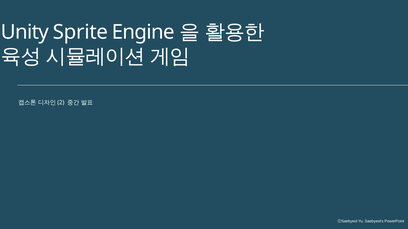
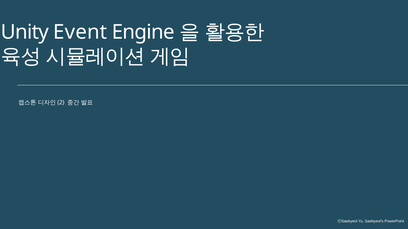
Sprite: Sprite -> Event (80, 32)
